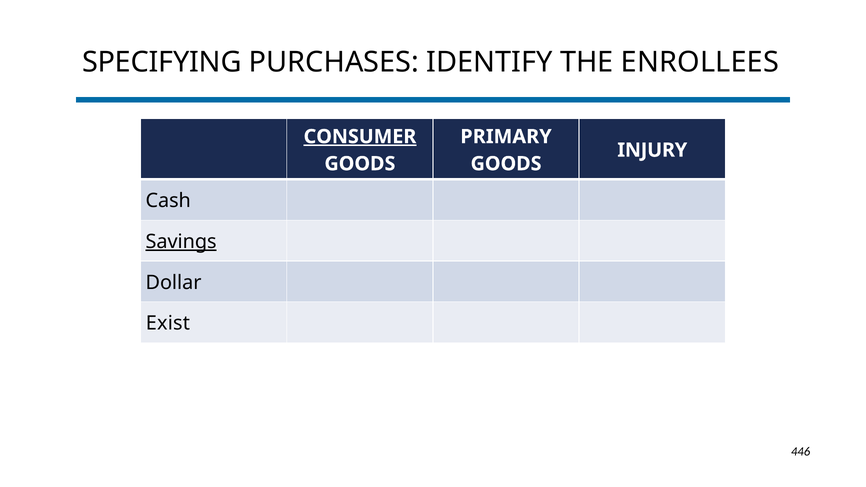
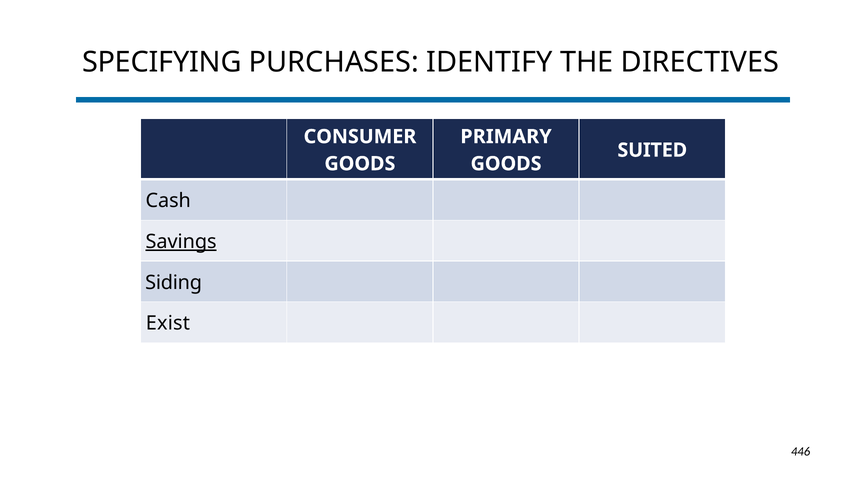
ENROLLEES: ENROLLEES -> DIRECTIVES (700, 62)
CONSUMER underline: present -> none (360, 137)
INJURY: INJURY -> SUITED (652, 150)
Dollar: Dollar -> Siding (174, 283)
